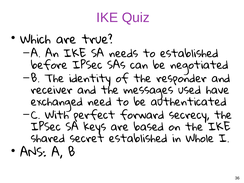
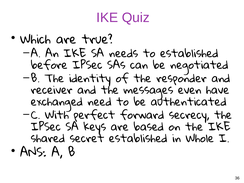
used: used -> even (190, 90)
